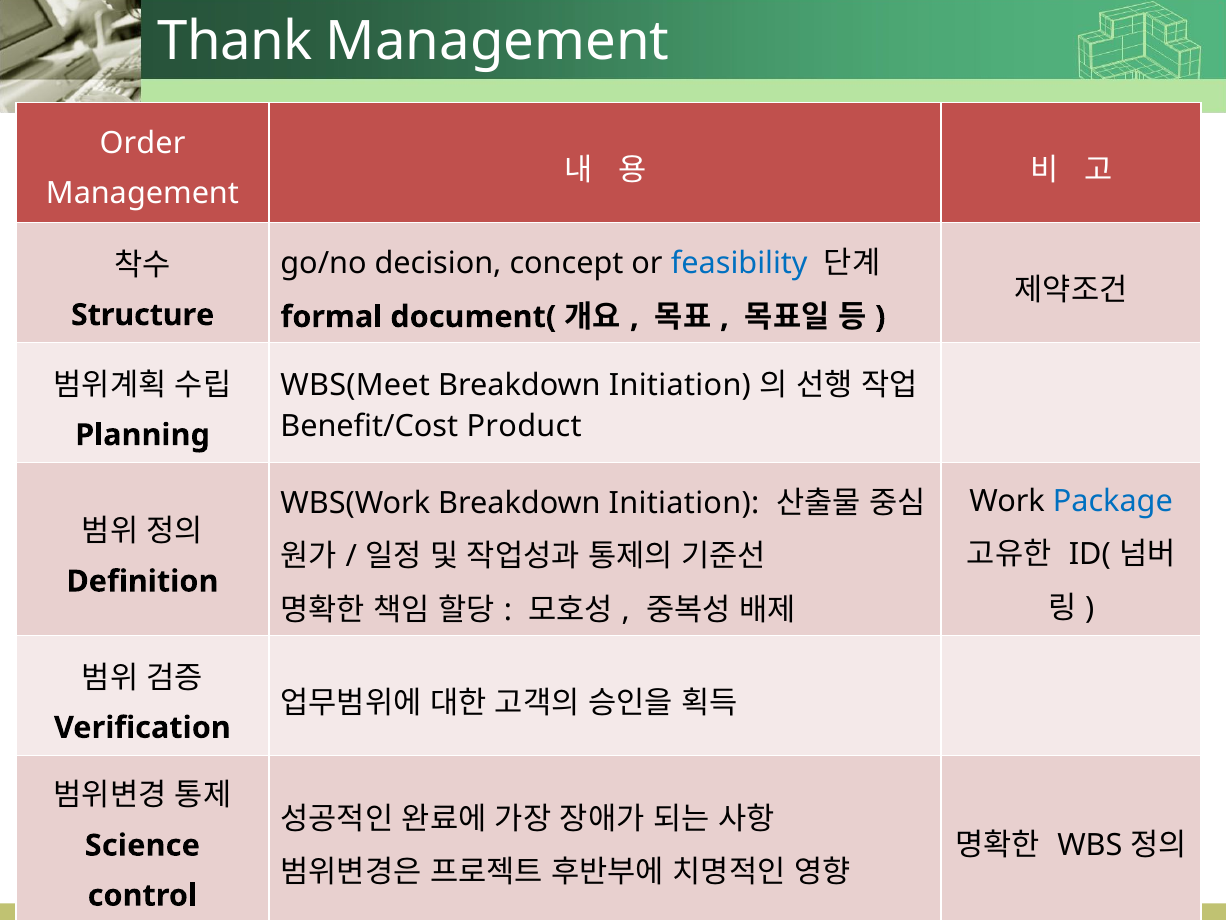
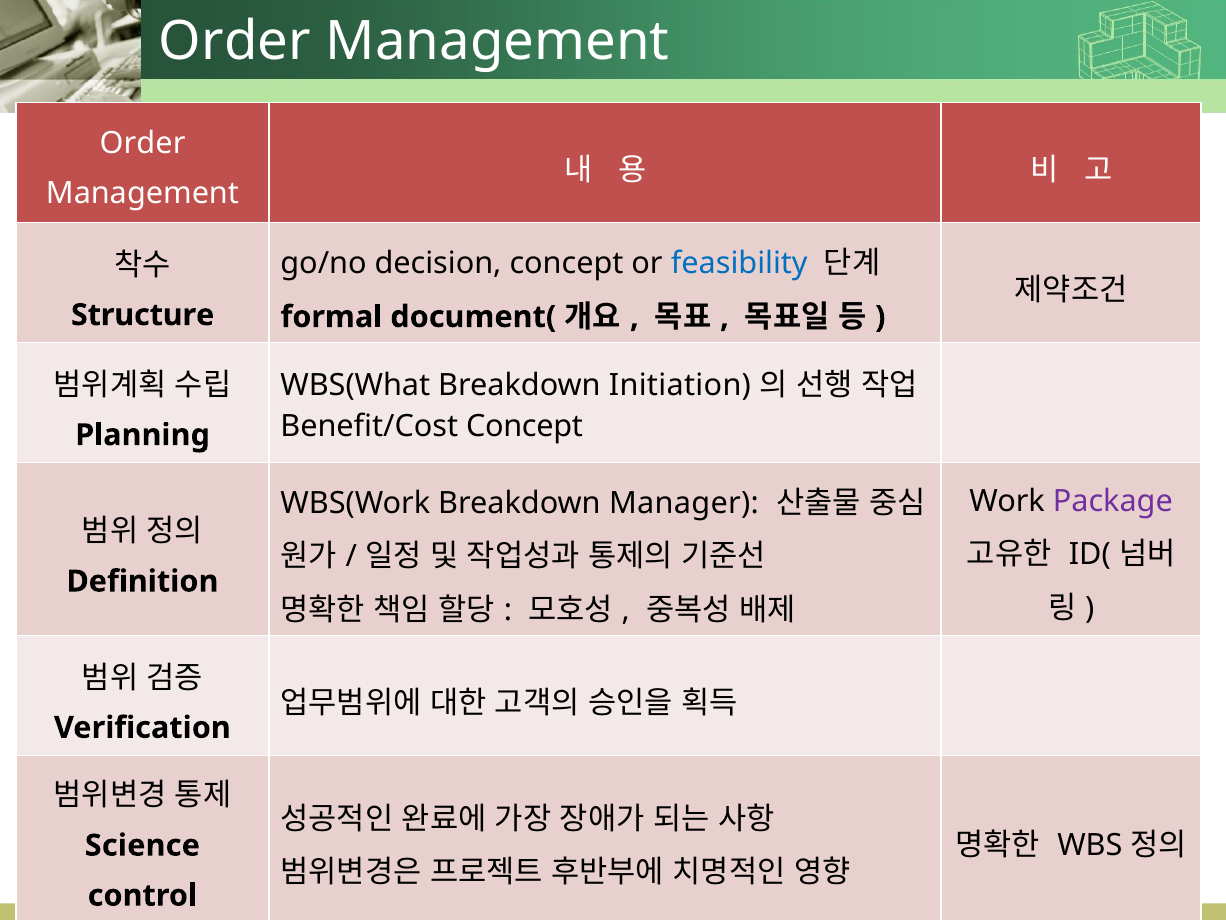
Thank: Thank -> Order (235, 41)
WBS(Meet: WBS(Meet -> WBS(What (355, 385)
Benefit/Cost Product: Product -> Concept (524, 426)
Package colour: blue -> purple (1113, 501)
WBS(Work Breakdown Initiation: Initiation -> Manager (684, 503)
